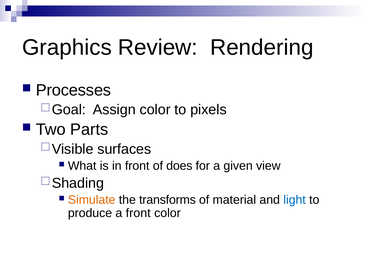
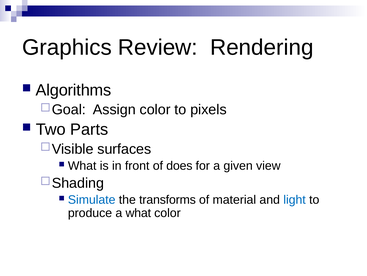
Processes: Processes -> Algorithms (74, 90)
Simulate colour: orange -> blue (92, 199)
a front: front -> what (138, 213)
